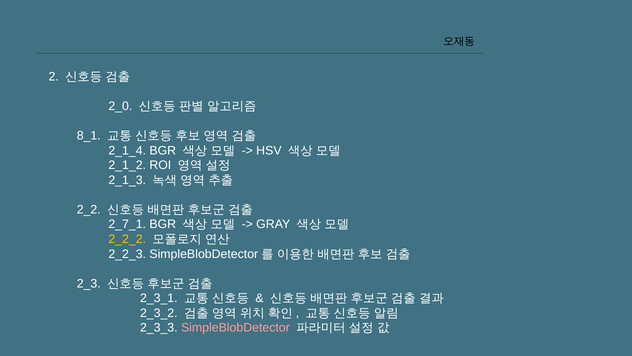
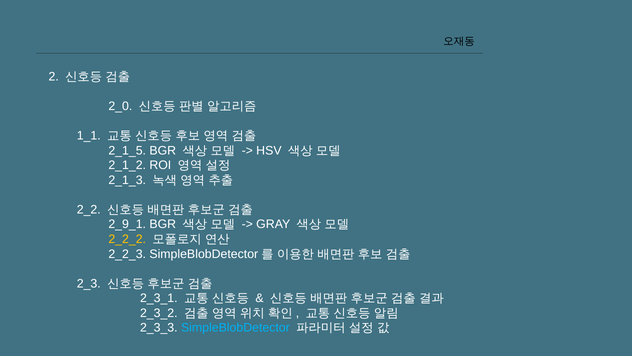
8_1: 8_1 -> 1_1 (89, 136)
2_1_4: 2_1_4 -> 2_1_5 (127, 150)
2_7_1: 2_7_1 -> 2_9_1 (127, 224)
SimpleBlobDetector colour: pink -> light blue (235, 327)
